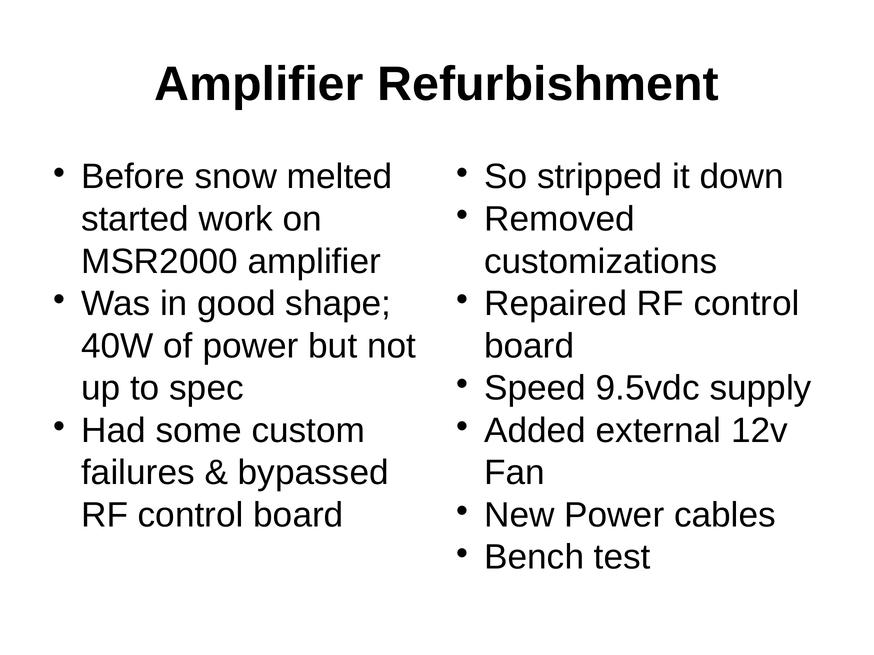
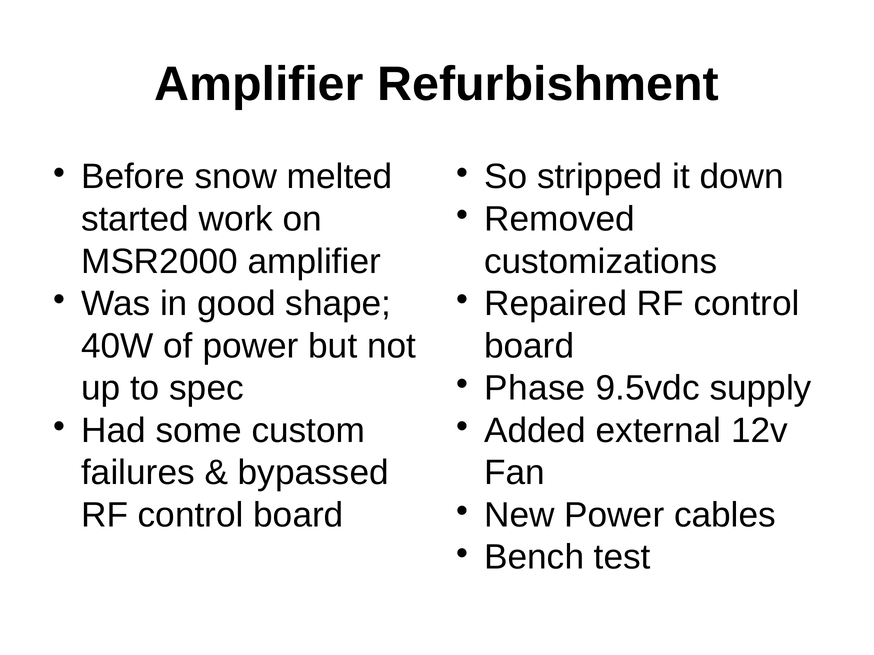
Speed: Speed -> Phase (535, 388)
